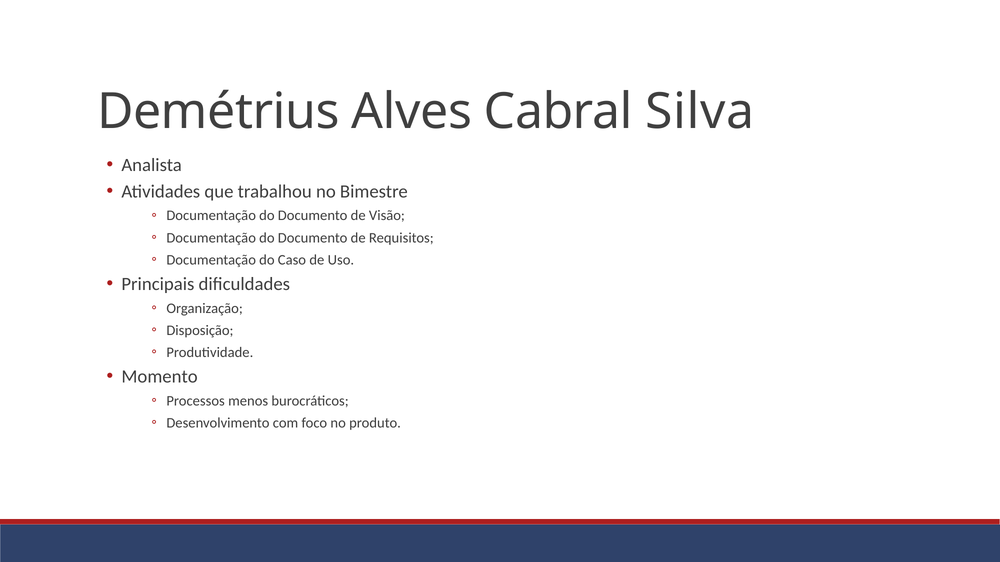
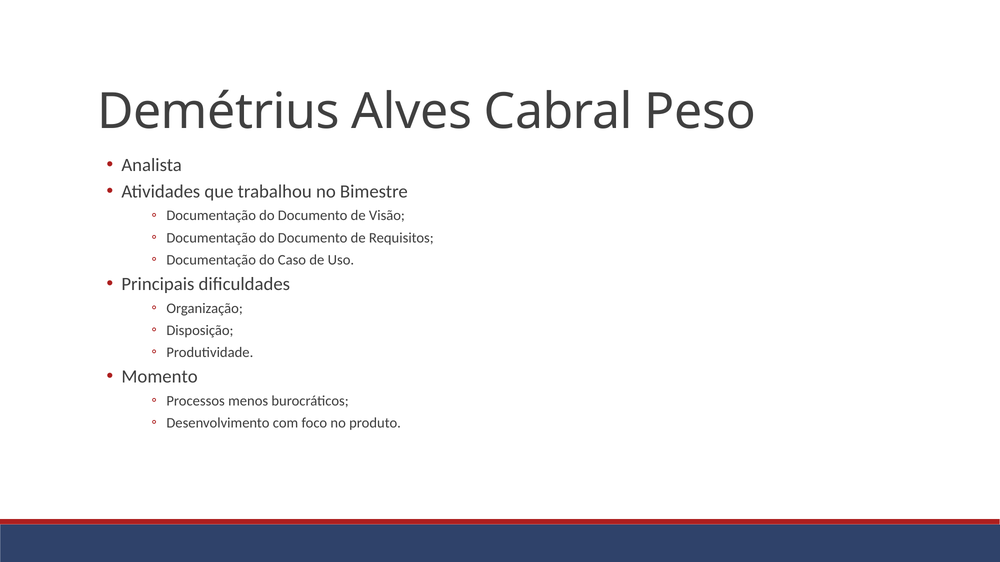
Silva: Silva -> Peso (700, 112)
